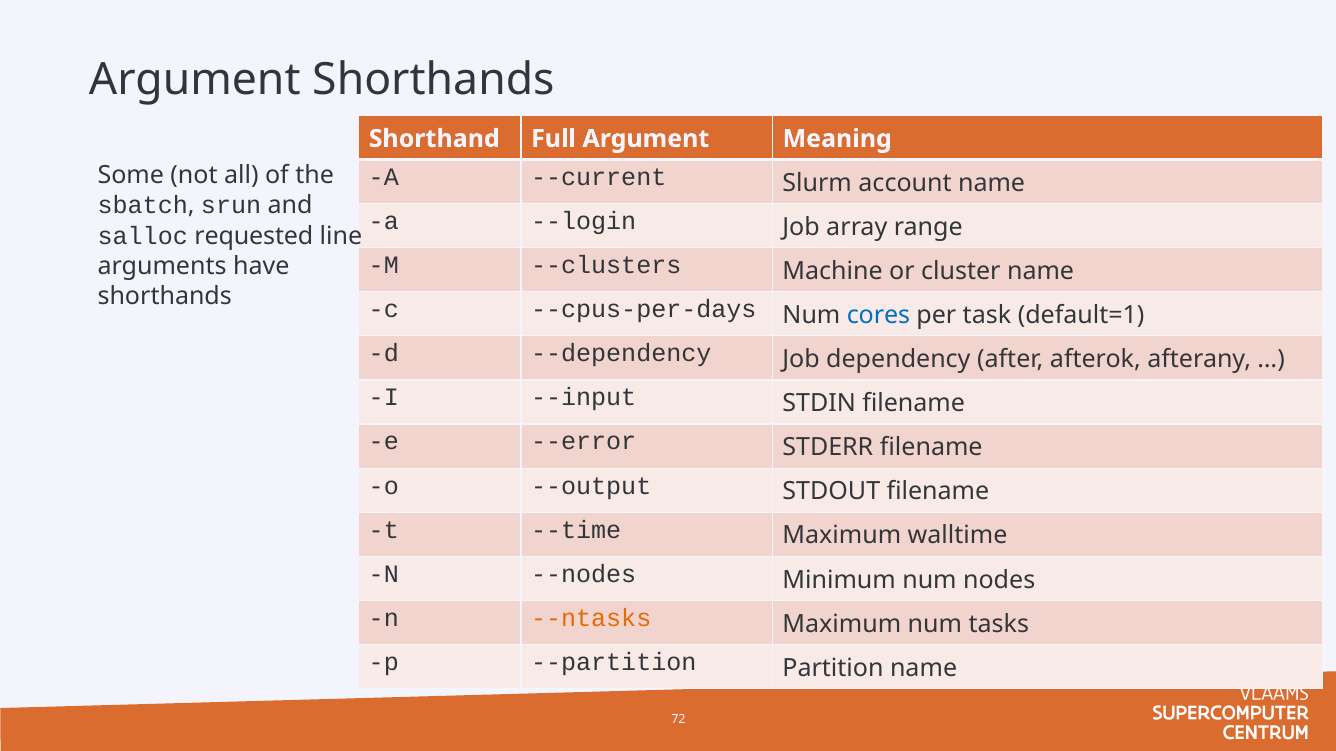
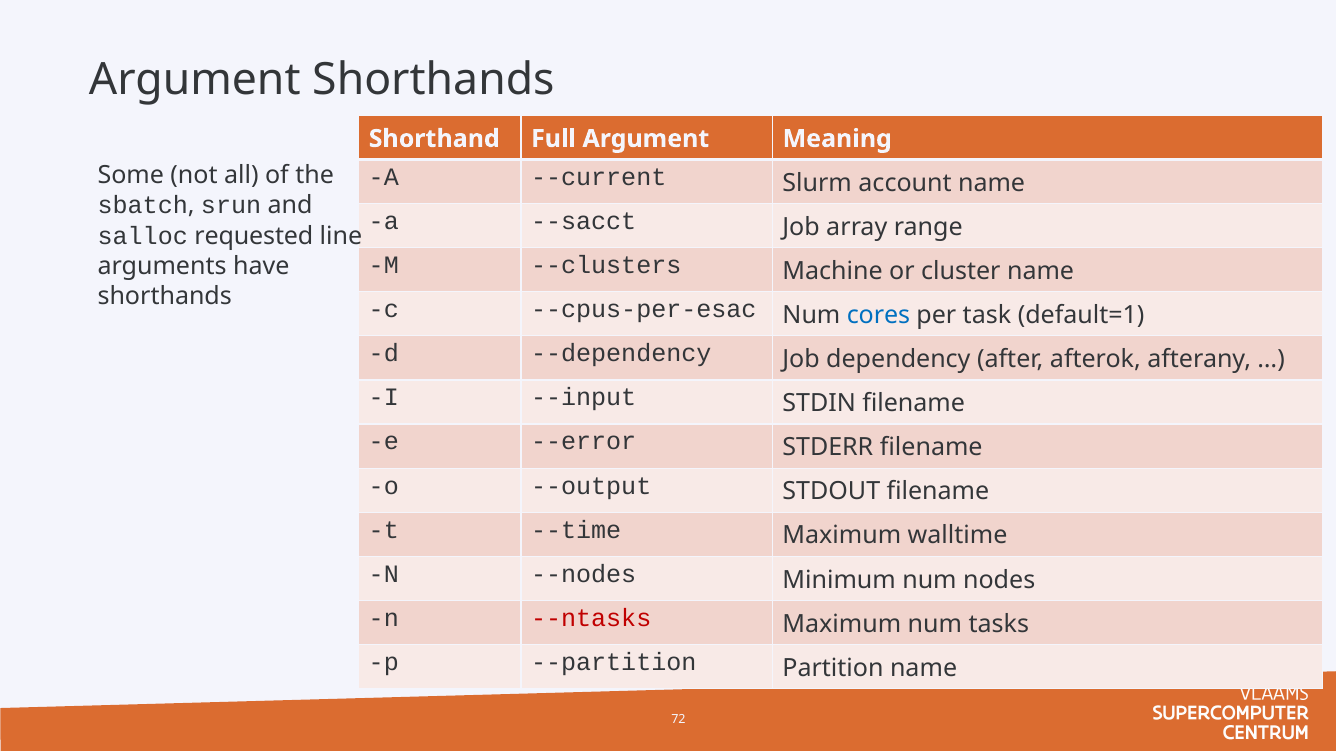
--login: --login -> --sacct (584, 221)
--cpus-per-days: --cpus-per-days -> --cpus-per-esac (644, 310)
--ntasks colour: orange -> red (591, 619)
